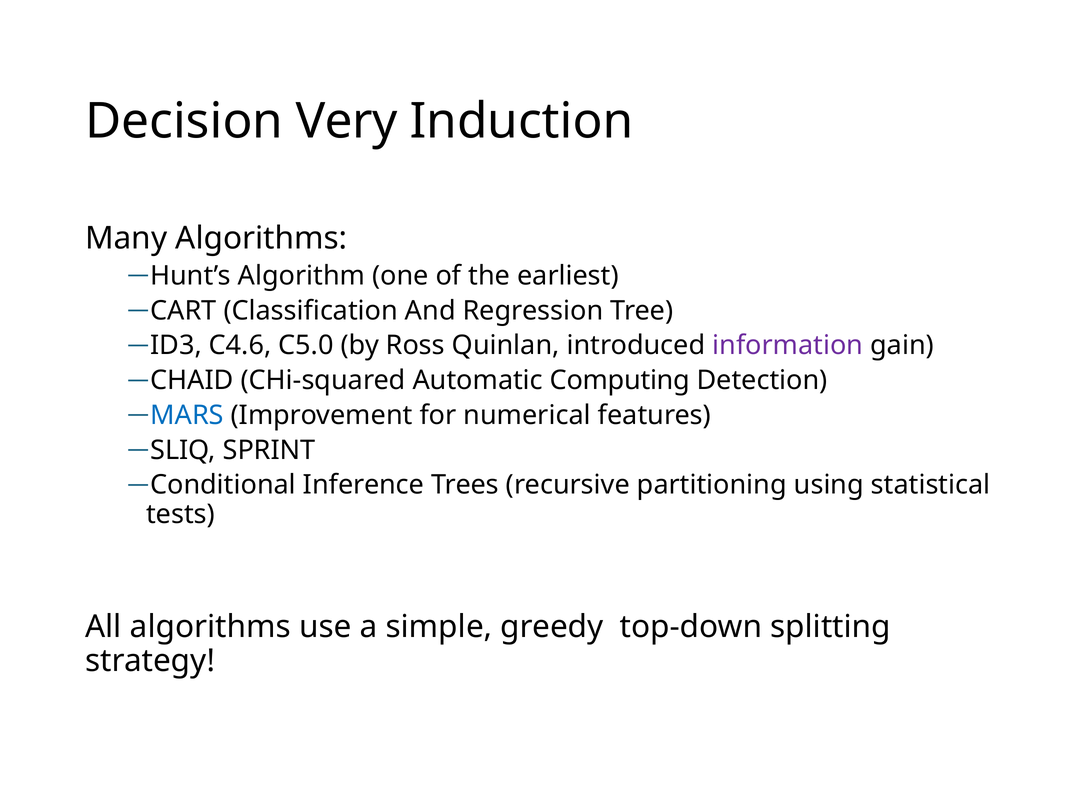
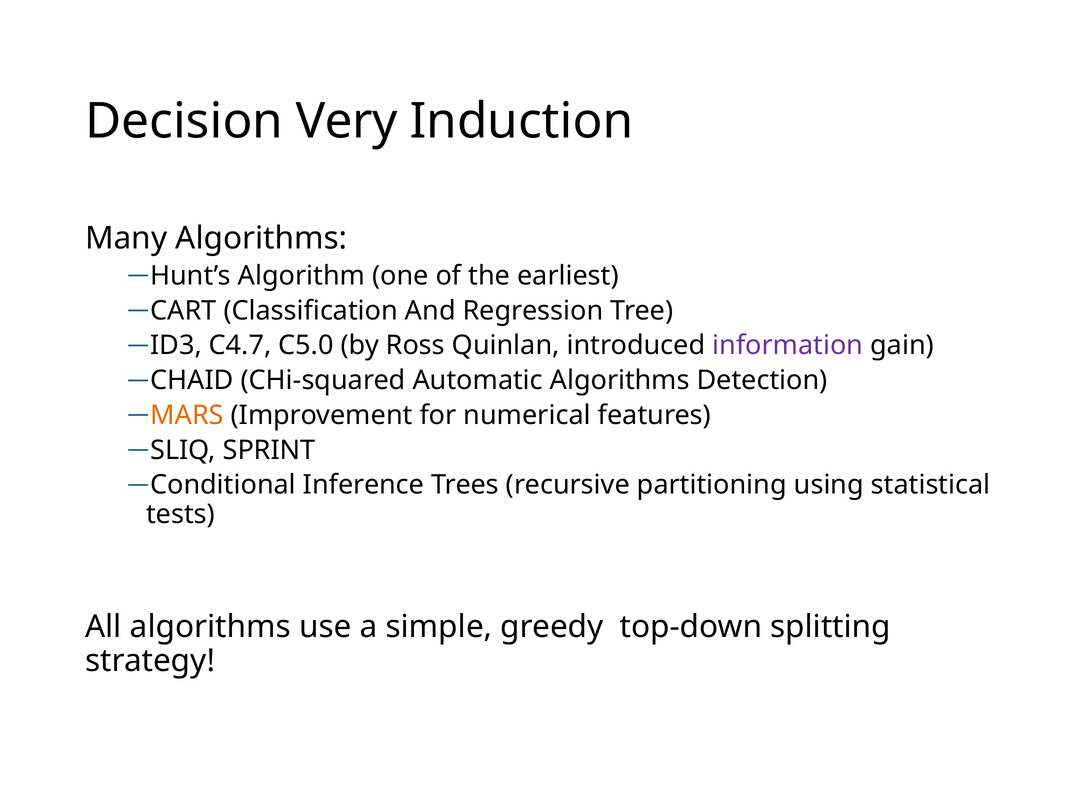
C4.6: C4.6 -> C4.7 (240, 346)
Automatic Computing: Computing -> Algorithms (620, 380)
MARS colour: blue -> orange (187, 415)
